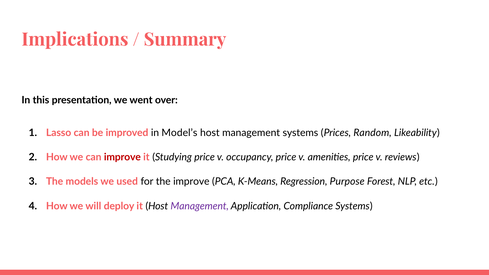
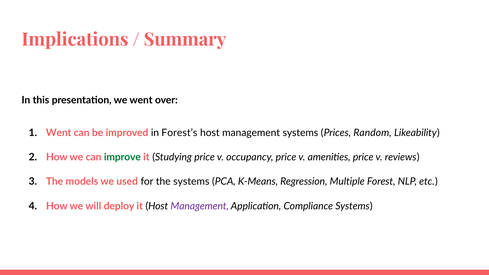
Lasso: Lasso -> Went (59, 133)
Model’s: Model’s -> Forest’s (179, 133)
improve colour: red -> green (122, 157)
the improve: improve -> systems (191, 182)
Purpose: Purpose -> Multiple (347, 182)
